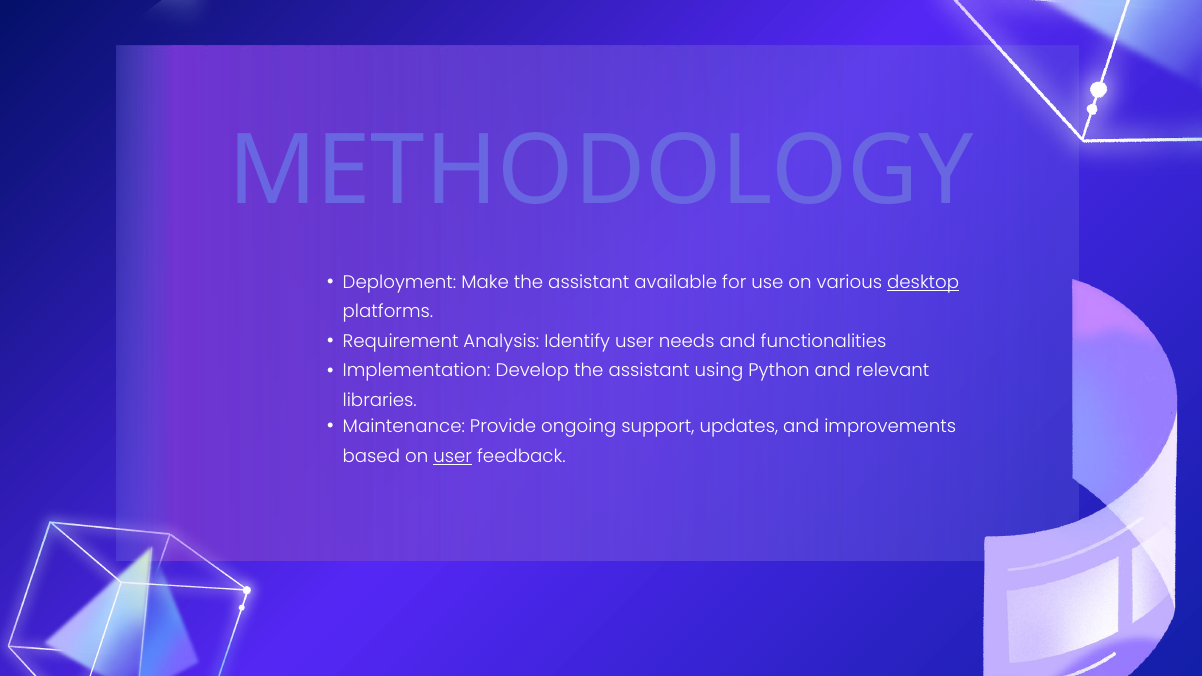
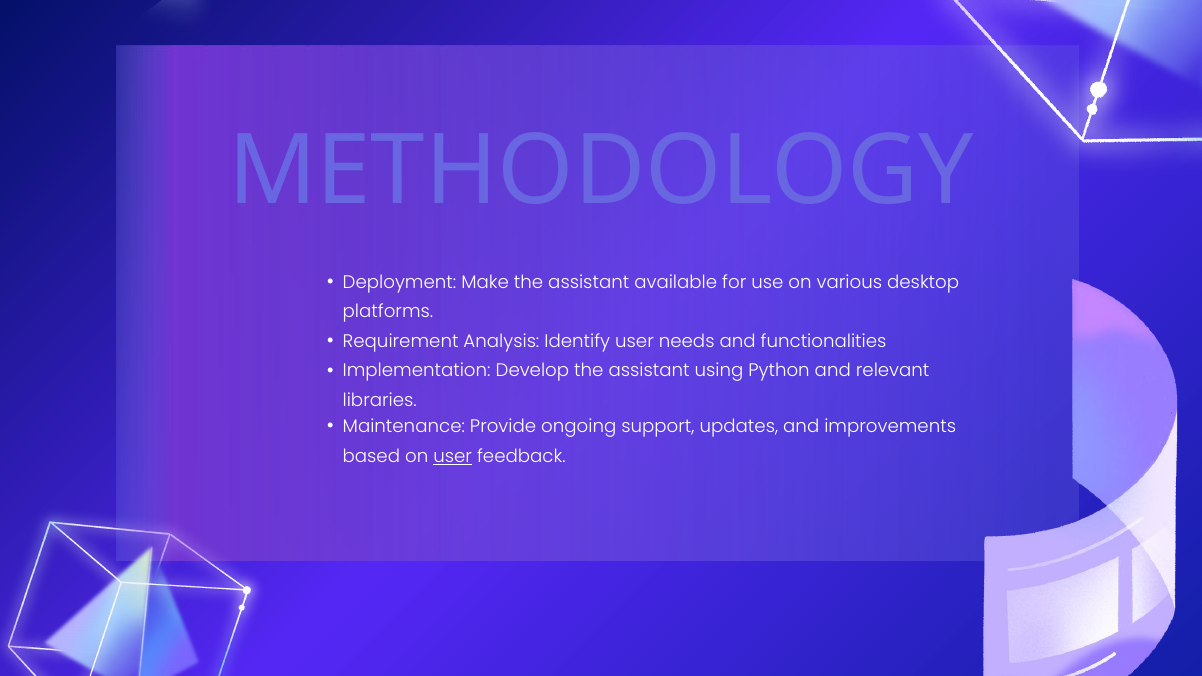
desktop underline: present -> none (923, 283)
